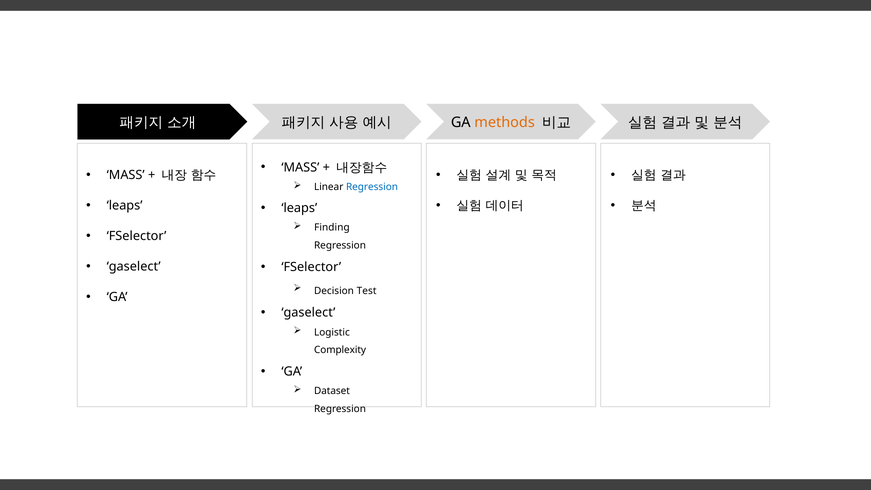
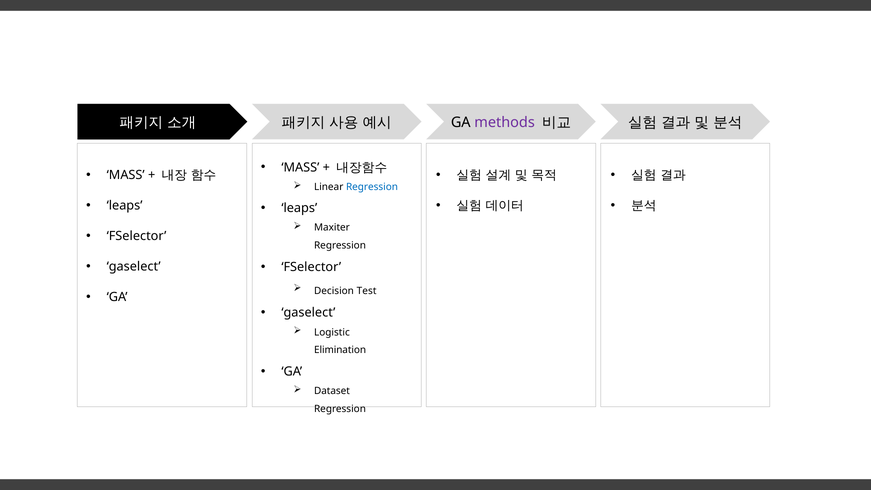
methods colour: orange -> purple (505, 123)
Finding: Finding -> Maxiter (332, 228)
Complexity: Complexity -> Elimination (340, 350)
